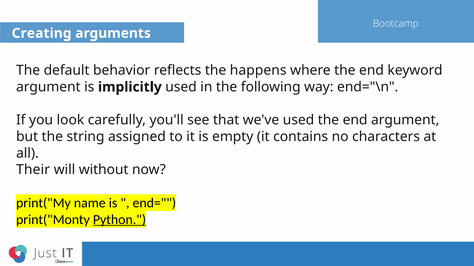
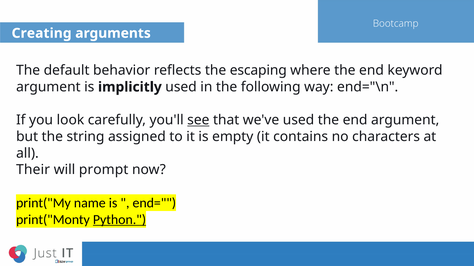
happens: happens -> escaping (258, 71)
see underline: none -> present (198, 120)
without: without -> prompt (104, 170)
